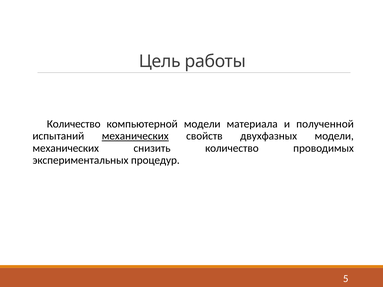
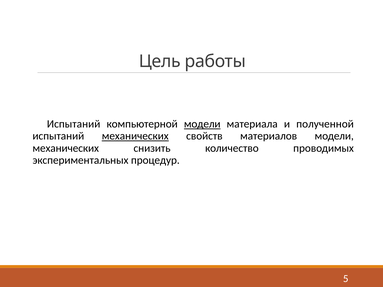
Количество: Количество -> Испытаний (74, 124)
модели underline: none -> present (202, 124)
двухфазных: двухфазных -> материалов (269, 136)
